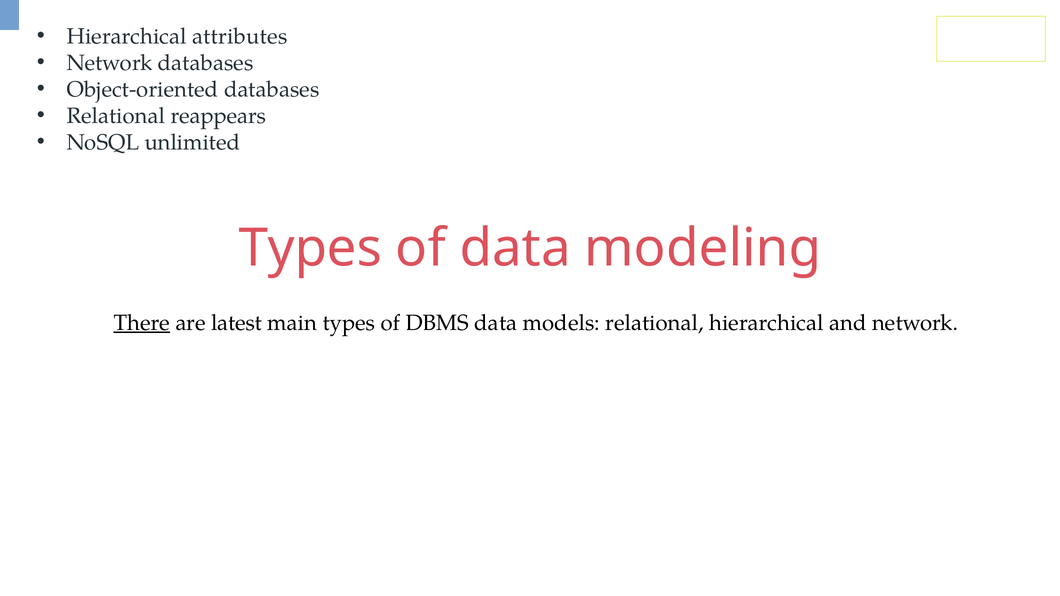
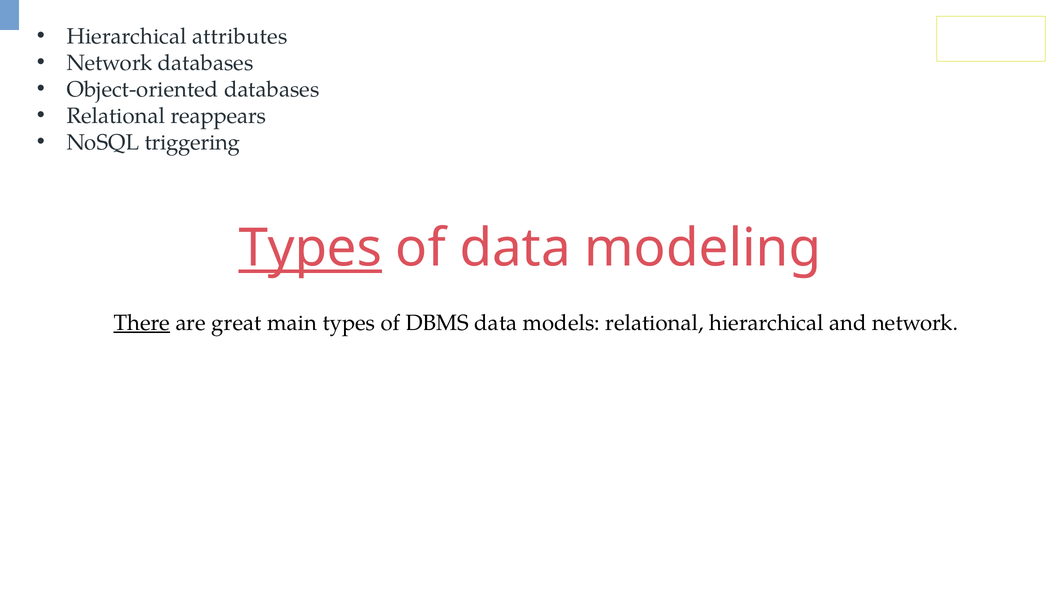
unlimited: unlimited -> triggering (192, 142)
Types underline: none -> present (310, 248)
latest: latest -> great (236, 323)
